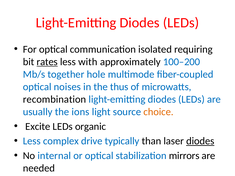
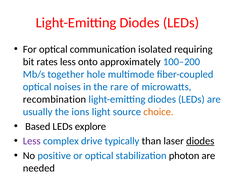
rates underline: present -> none (47, 62)
less with: with -> onto (88, 62)
thus: thus -> rare (119, 87)
Excite: Excite -> Based (38, 127)
organic: organic -> explore (90, 127)
Less colour: blue -> purple (32, 141)
internal: internal -> positive (54, 156)
mirrors: mirrors -> photon (184, 156)
